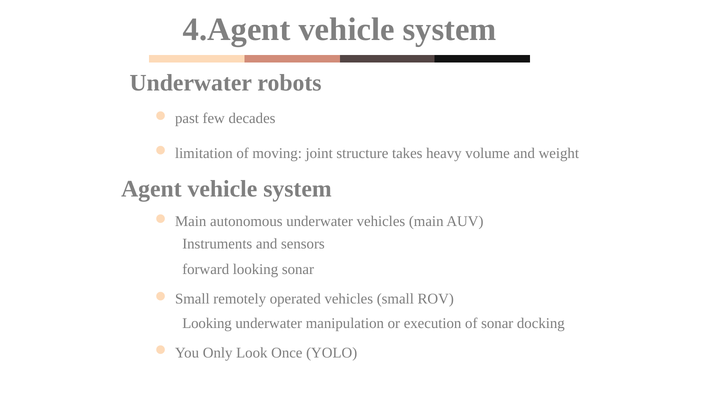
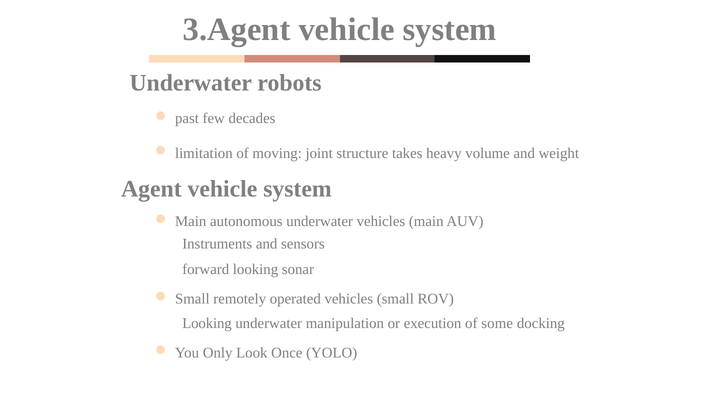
4.Agent: 4.Agent -> 3.Agent (237, 29)
of sonar: sonar -> some (497, 323)
